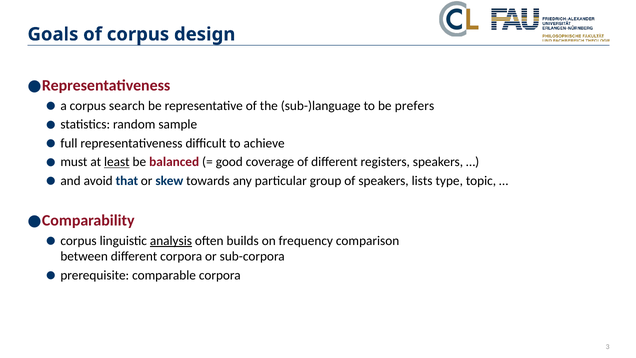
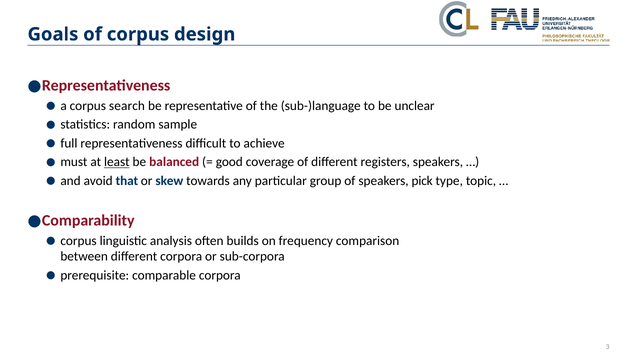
prefers: prefers -> unclear (415, 106)
lists: lists -> pick (422, 181)
analysis underline: present -> none (171, 241)
